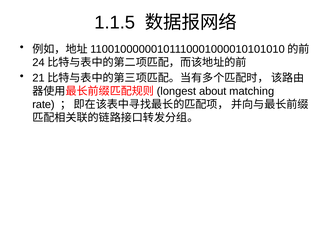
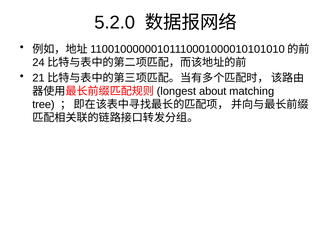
1.1.5: 1.1.5 -> 5.2.0 (115, 23)
rate: rate -> tree (43, 104)
